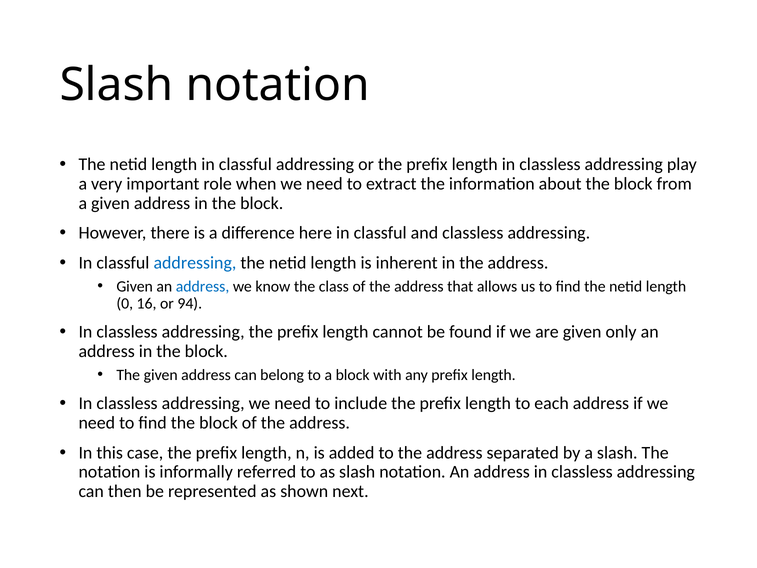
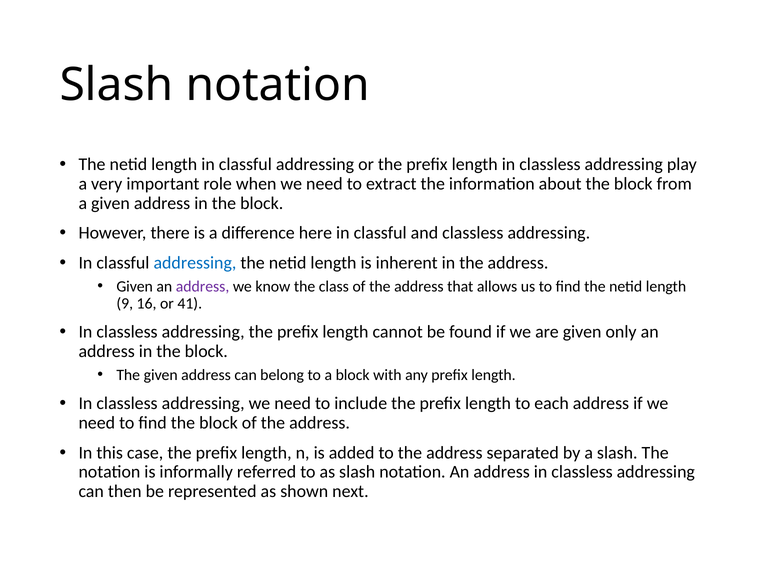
address colour: blue -> purple (203, 286)
0: 0 -> 9 (125, 303)
94: 94 -> 41 (190, 303)
